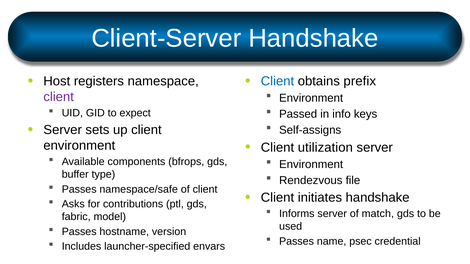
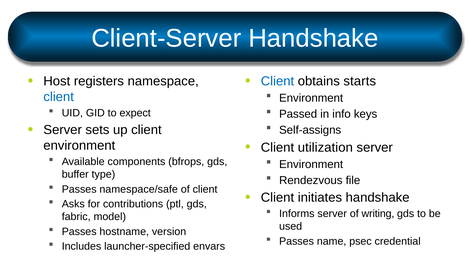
prefix: prefix -> starts (360, 81)
client colour: purple -> blue (59, 97)
match: match -> writing (378, 214)
